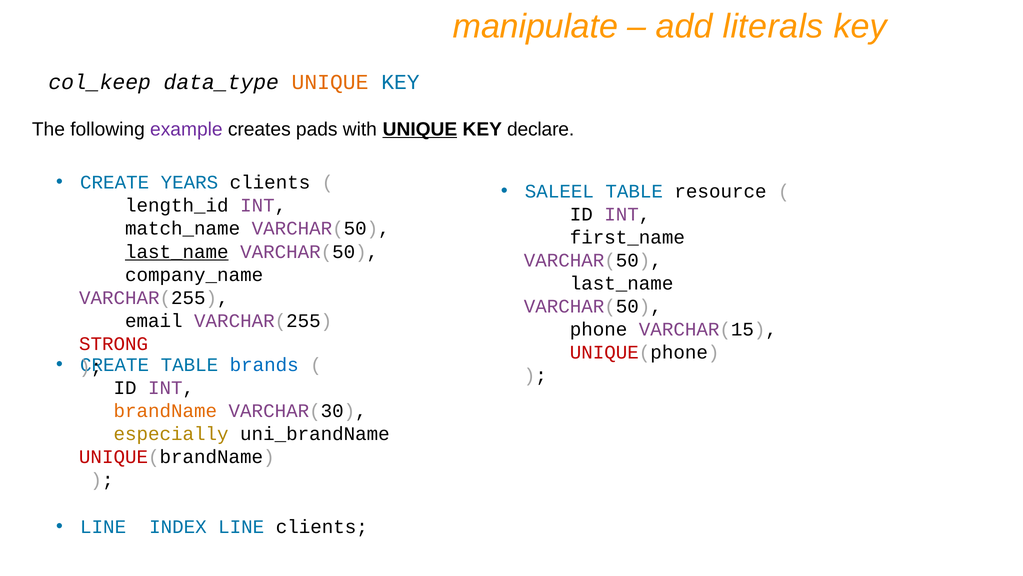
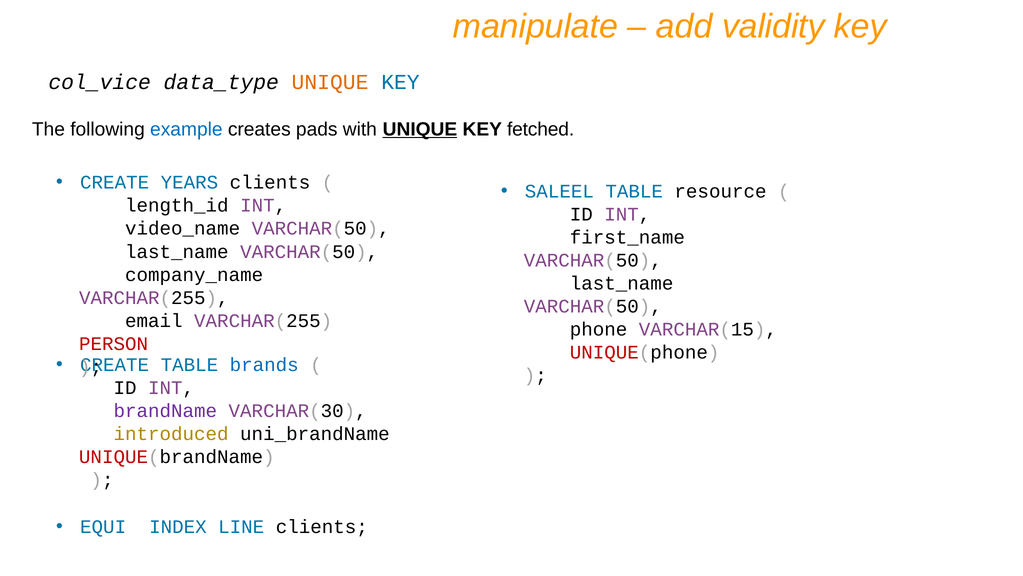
literals: literals -> validity (773, 27)
col_keep: col_keep -> col_vice (100, 82)
example colour: purple -> blue (186, 129)
declare: declare -> fetched (541, 129)
match_name: match_name -> video_name (183, 228)
last_name underline: present -> none (177, 251)
STRONG: STRONG -> PERSON (114, 343)
brandName colour: orange -> purple (165, 410)
especially: especially -> introduced (171, 434)
LINE: LINE -> EQUI (103, 526)
